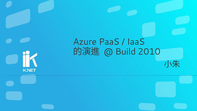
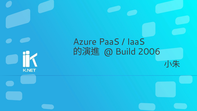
2010: 2010 -> 2006 (149, 51)
